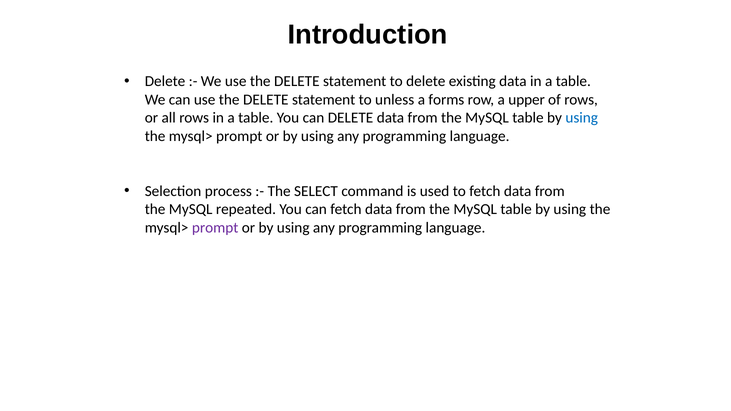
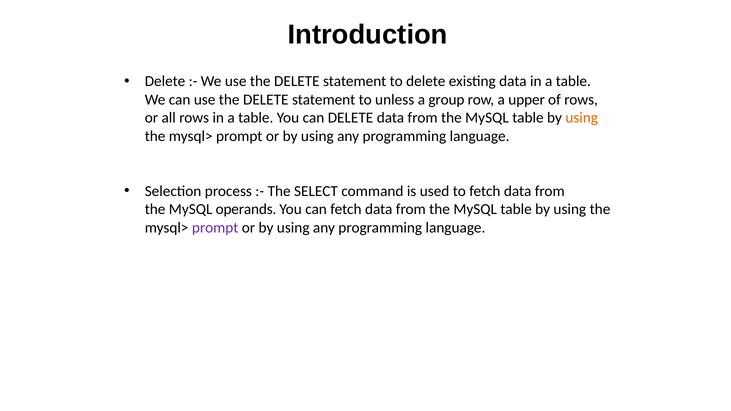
forms: forms -> group (446, 100)
using colour: blue -> orange (582, 118)
repeated: repeated -> operands (246, 209)
